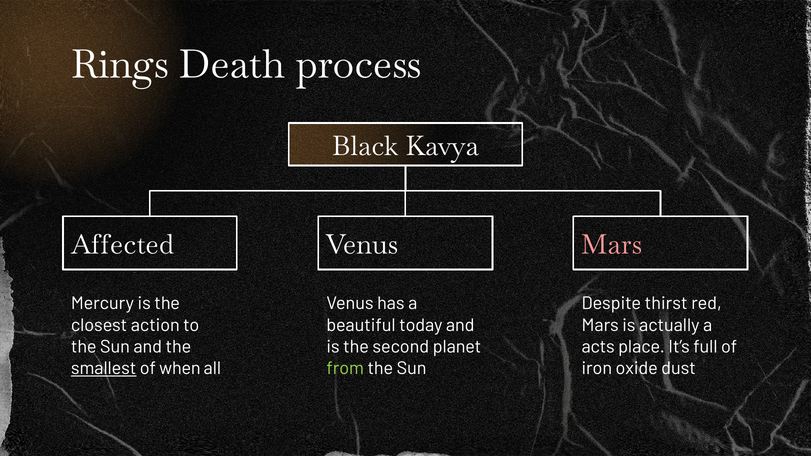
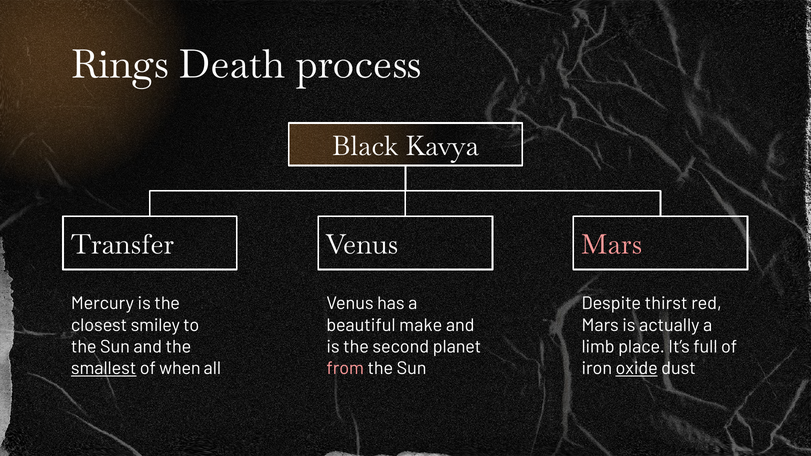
Affected: Affected -> Transfer (123, 245)
action: action -> smiley (155, 325)
today: today -> make (421, 325)
acts: acts -> limb (598, 347)
from colour: light green -> pink (345, 369)
oxide underline: none -> present (637, 369)
